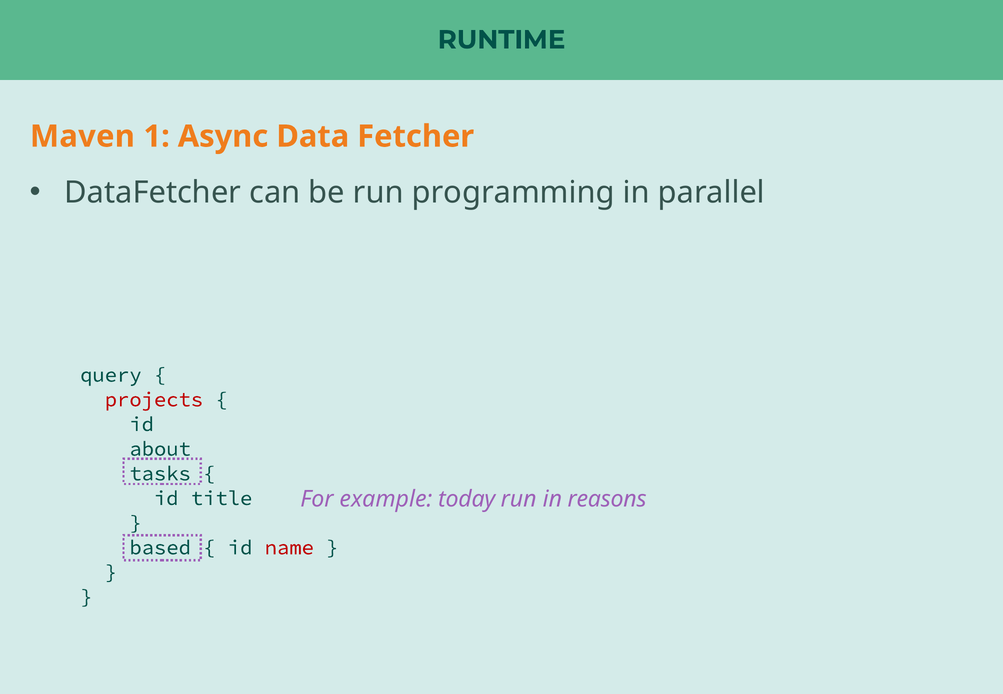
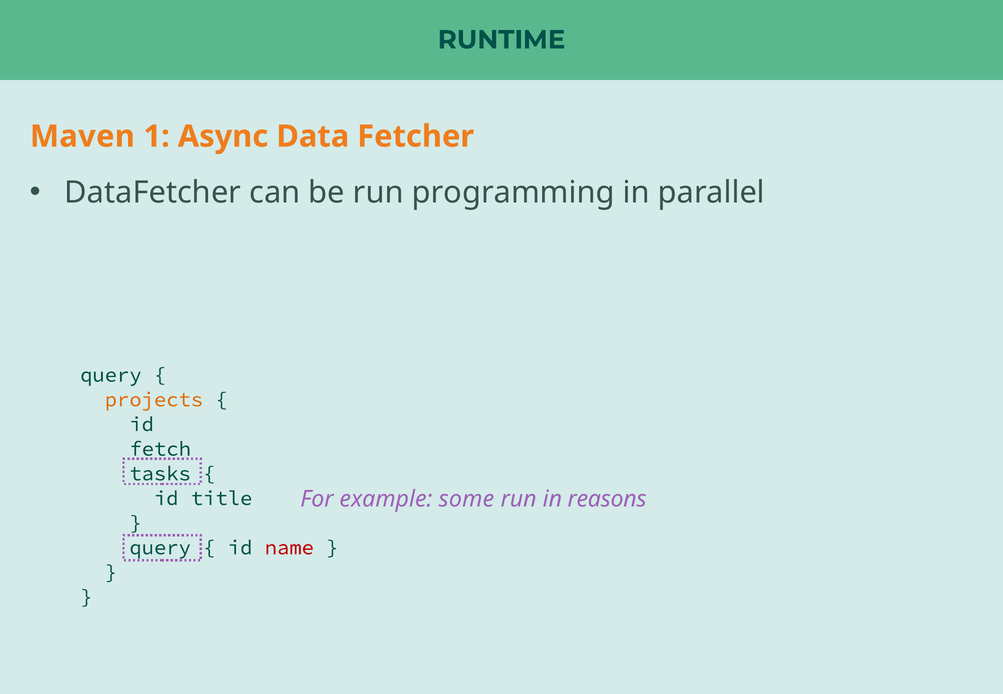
projects colour: red -> orange (154, 400)
about: about -> fetch (160, 449)
today: today -> some (466, 499)
based: based -> query (160, 548)
